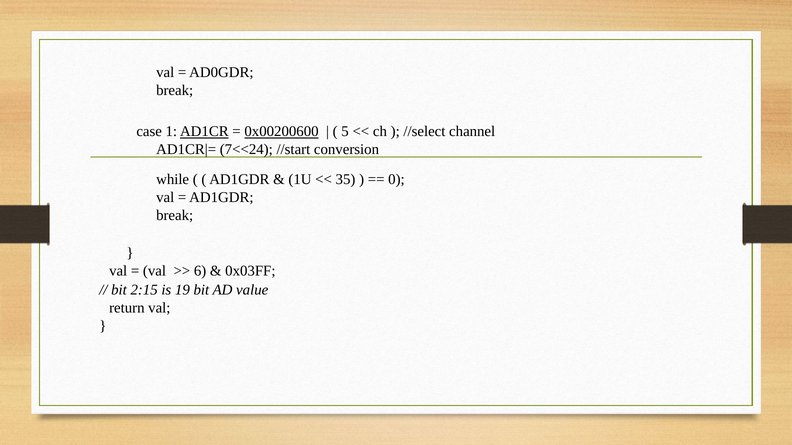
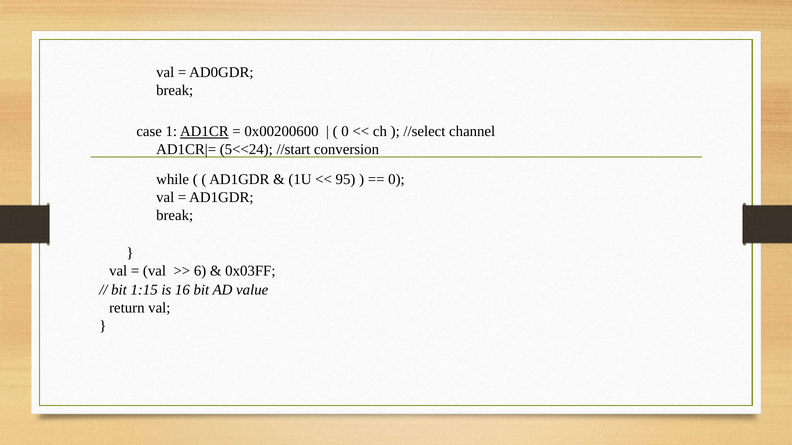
0x00200600 underline: present -> none (282, 132)
5: 5 -> 0 (345, 132)
7<<24: 7<<24 -> 5<<24 (246, 150)
35: 35 -> 95 (346, 180)
2:15: 2:15 -> 1:15 (144, 290)
19: 19 -> 16 (182, 290)
